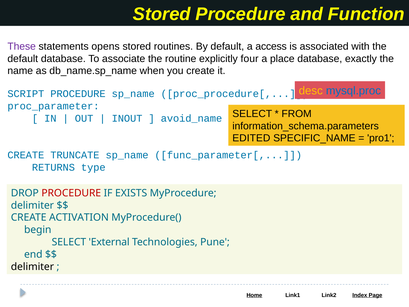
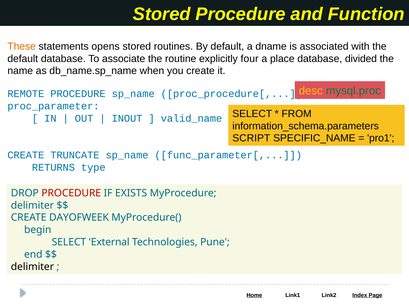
These colour: purple -> orange (22, 46)
access: access -> dname (271, 46)
exactly: exactly -> divided (361, 59)
mysql.proc colour: blue -> green (353, 91)
SCRIPT: SCRIPT -> REMOTE (26, 94)
avoid_name: avoid_name -> valid_name (191, 118)
EDITED: EDITED -> SCRIPT (251, 138)
ACTIVATION: ACTIVATION -> DAYOFWEEK (79, 217)
